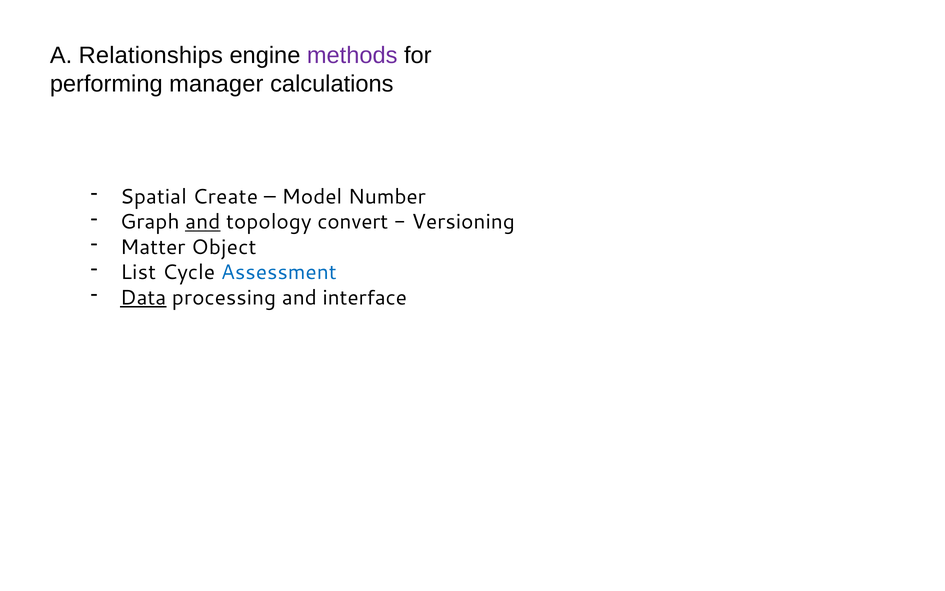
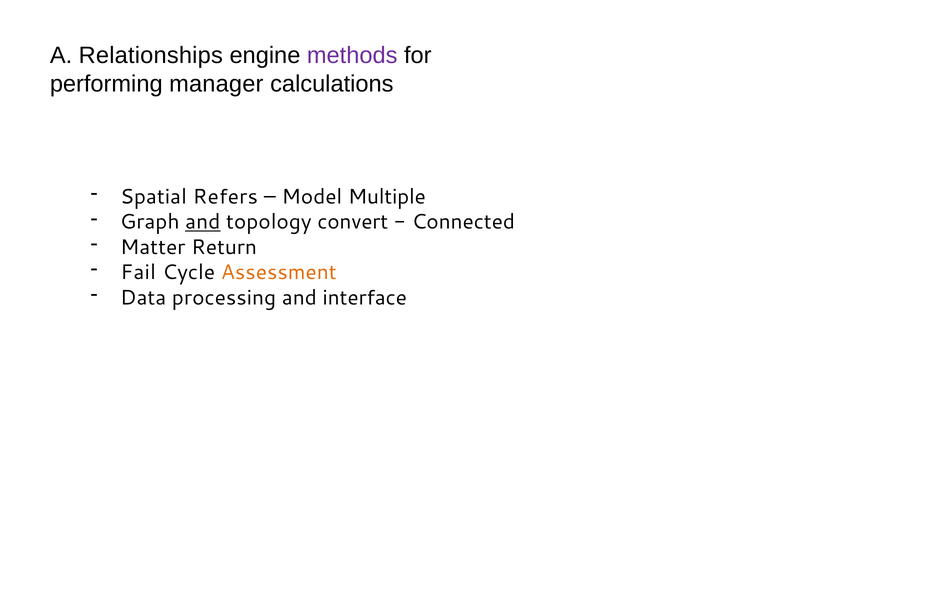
Create: Create -> Refers (225, 197)
Number: Number -> Multiple (387, 197)
Versioning: Versioning -> Connected (463, 222)
Object: Object -> Return (224, 247)
List: List -> Fail (138, 272)
Assessment colour: blue -> orange (279, 272)
Data underline: present -> none (143, 297)
